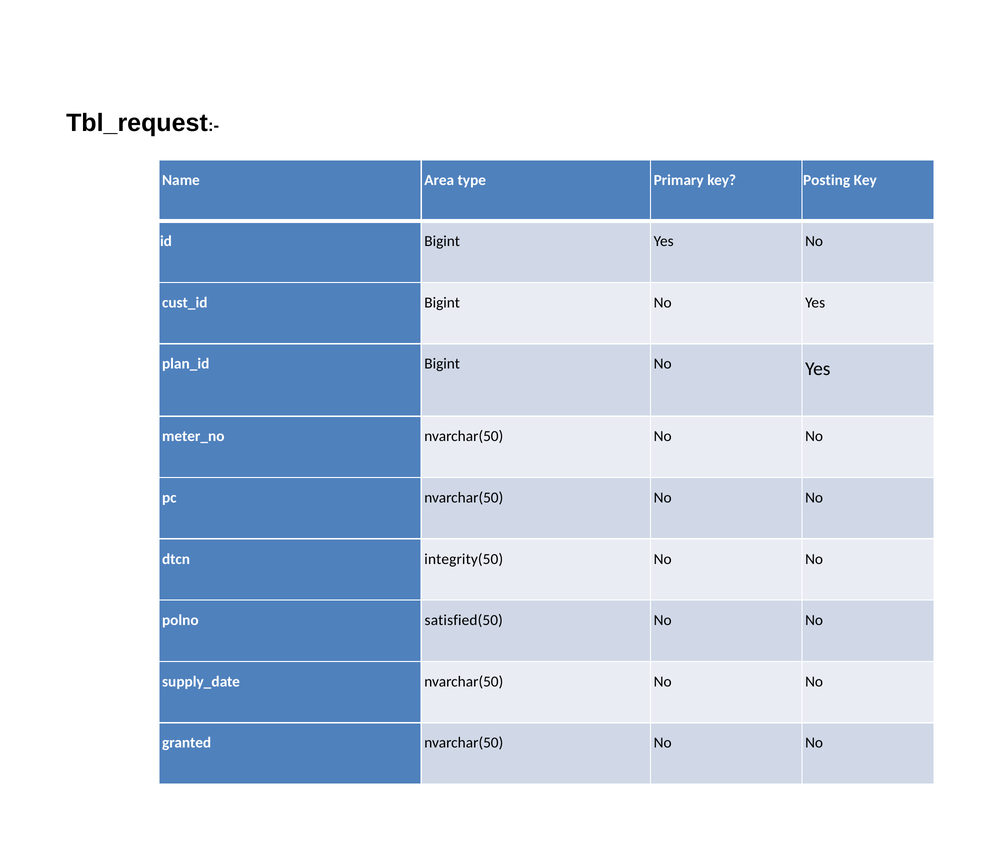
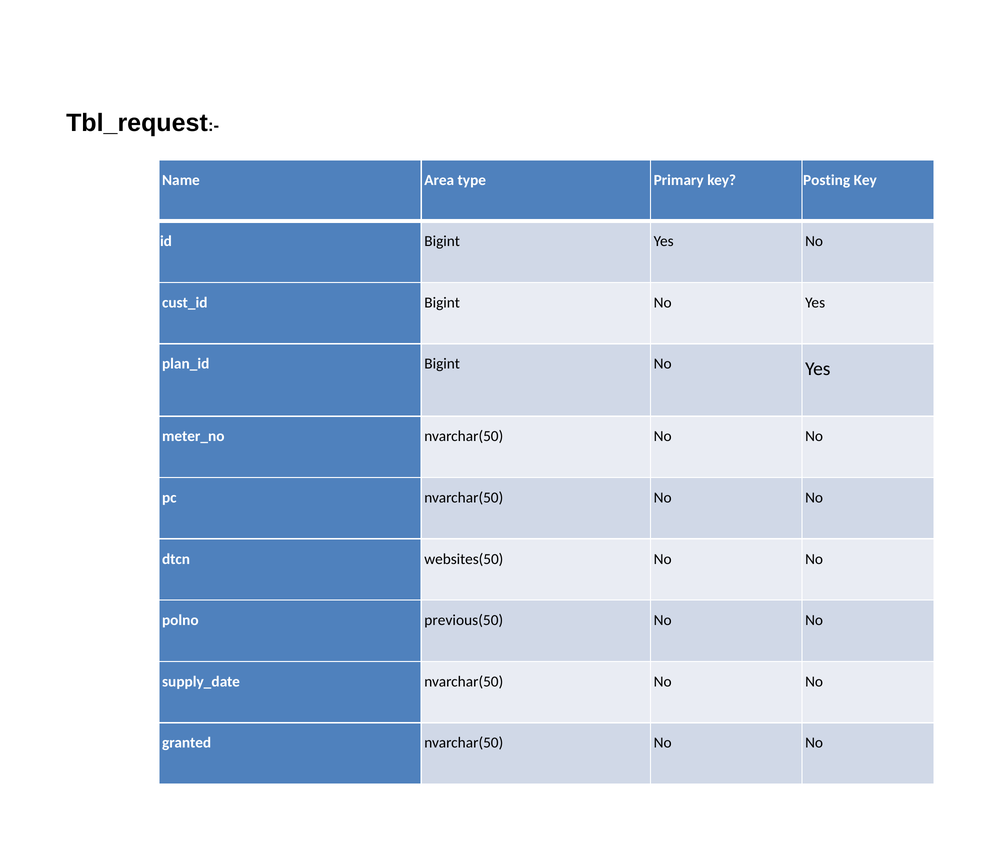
integrity(50: integrity(50 -> websites(50 (464, 559)
satisfied(50: satisfied(50 -> previous(50 (464, 620)
